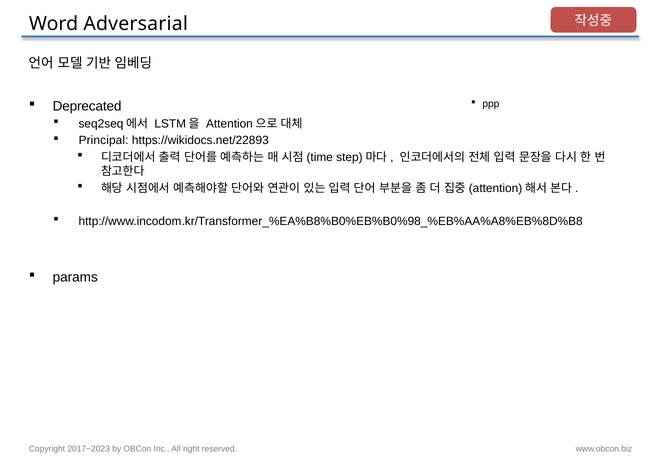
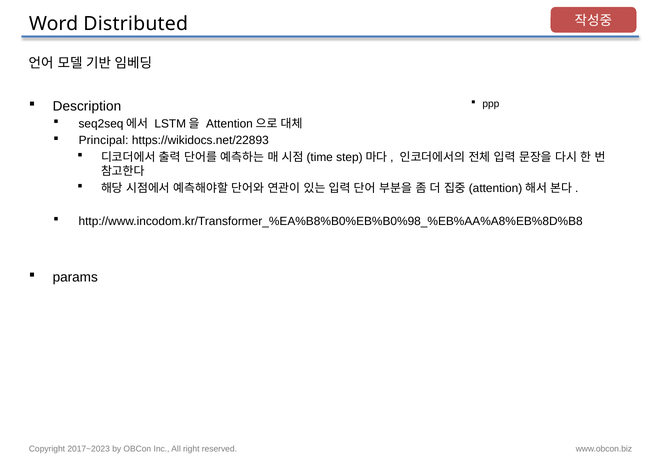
Adversarial: Adversarial -> Distributed (136, 24)
Deprecated: Deprecated -> Description (87, 106)
